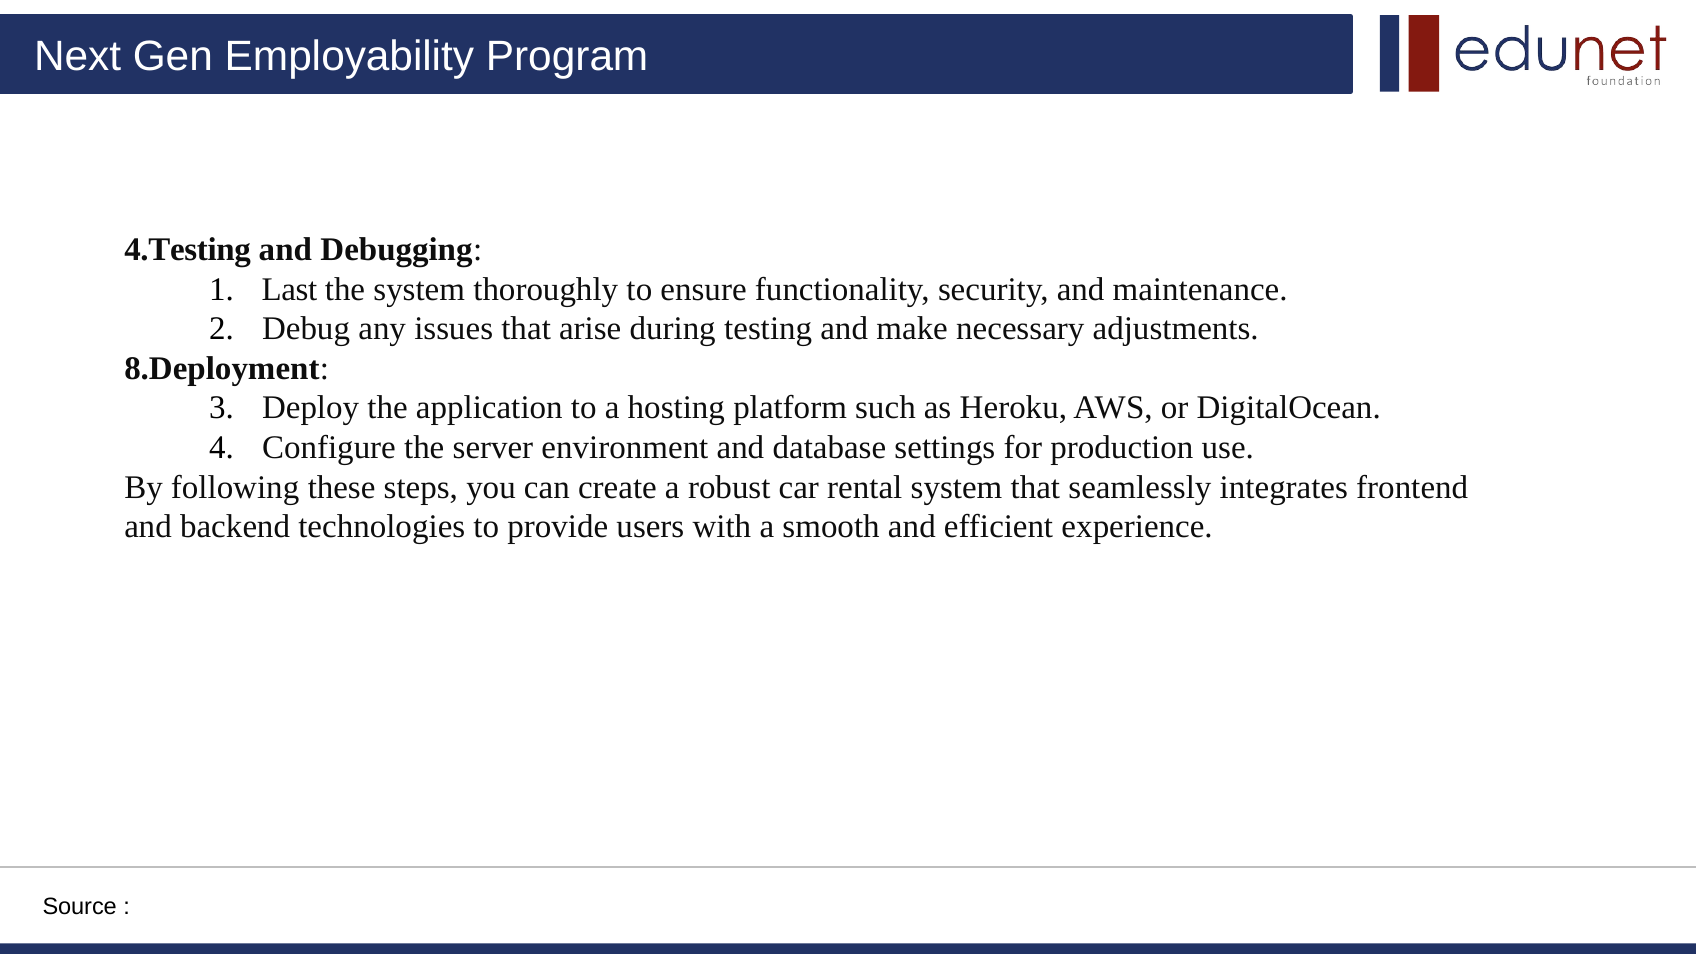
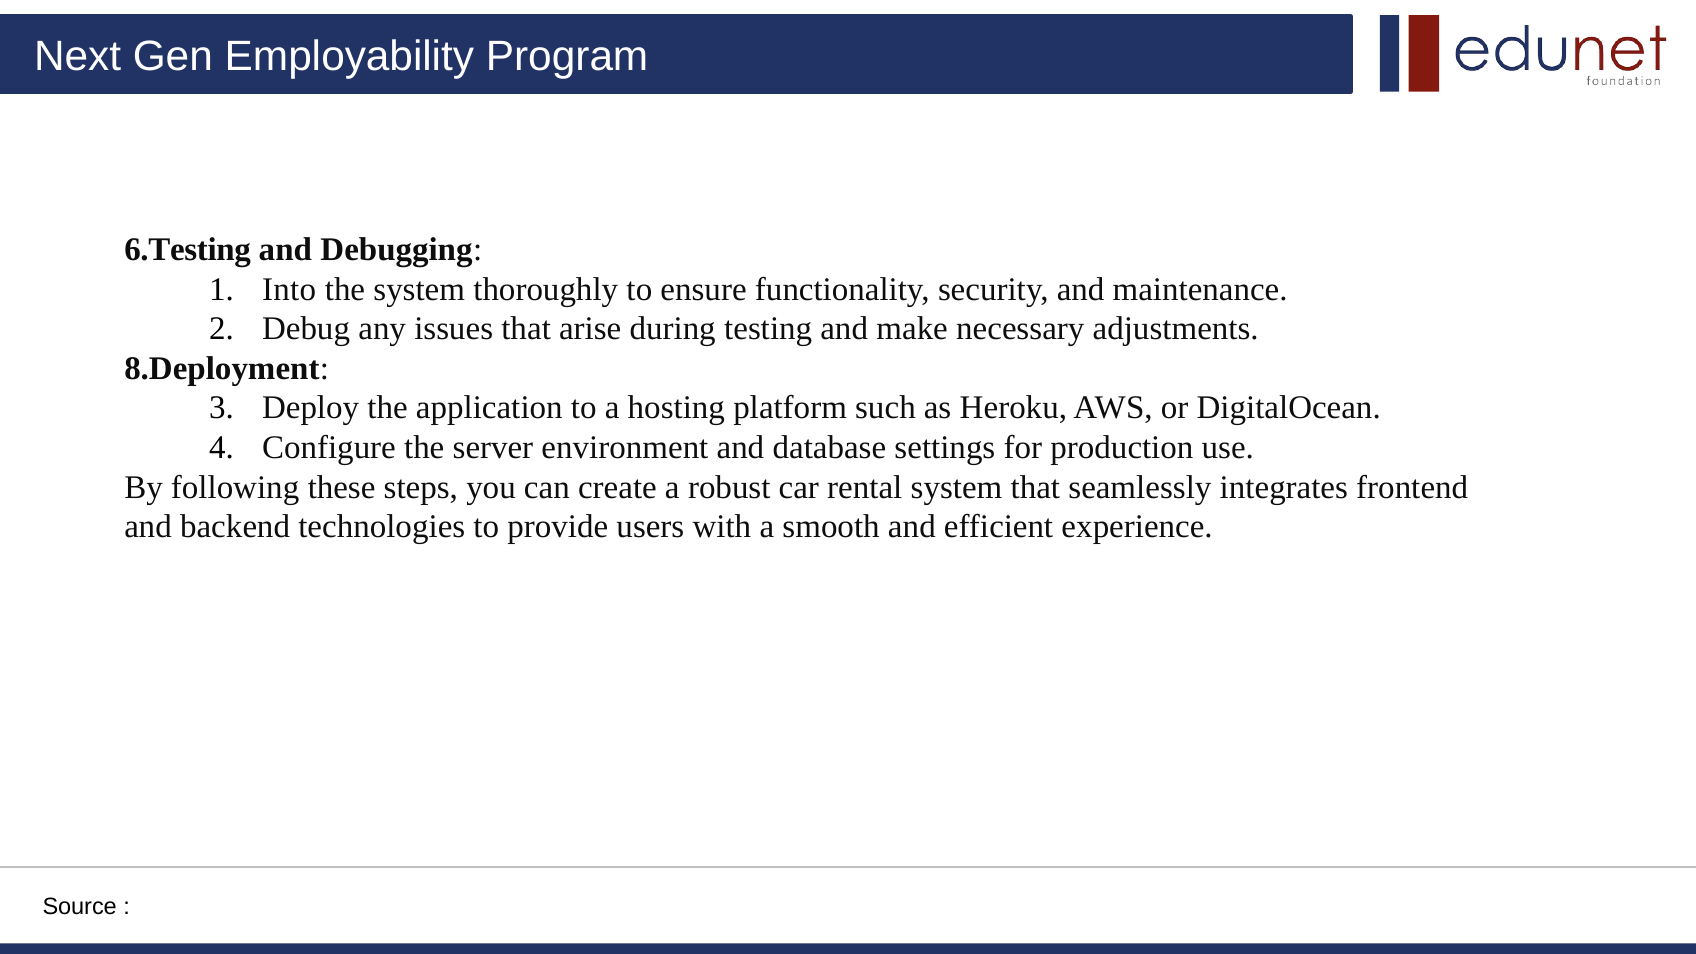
4.Testing: 4.Testing -> 6.Testing (188, 250)
Last: Last -> Into (289, 289)
